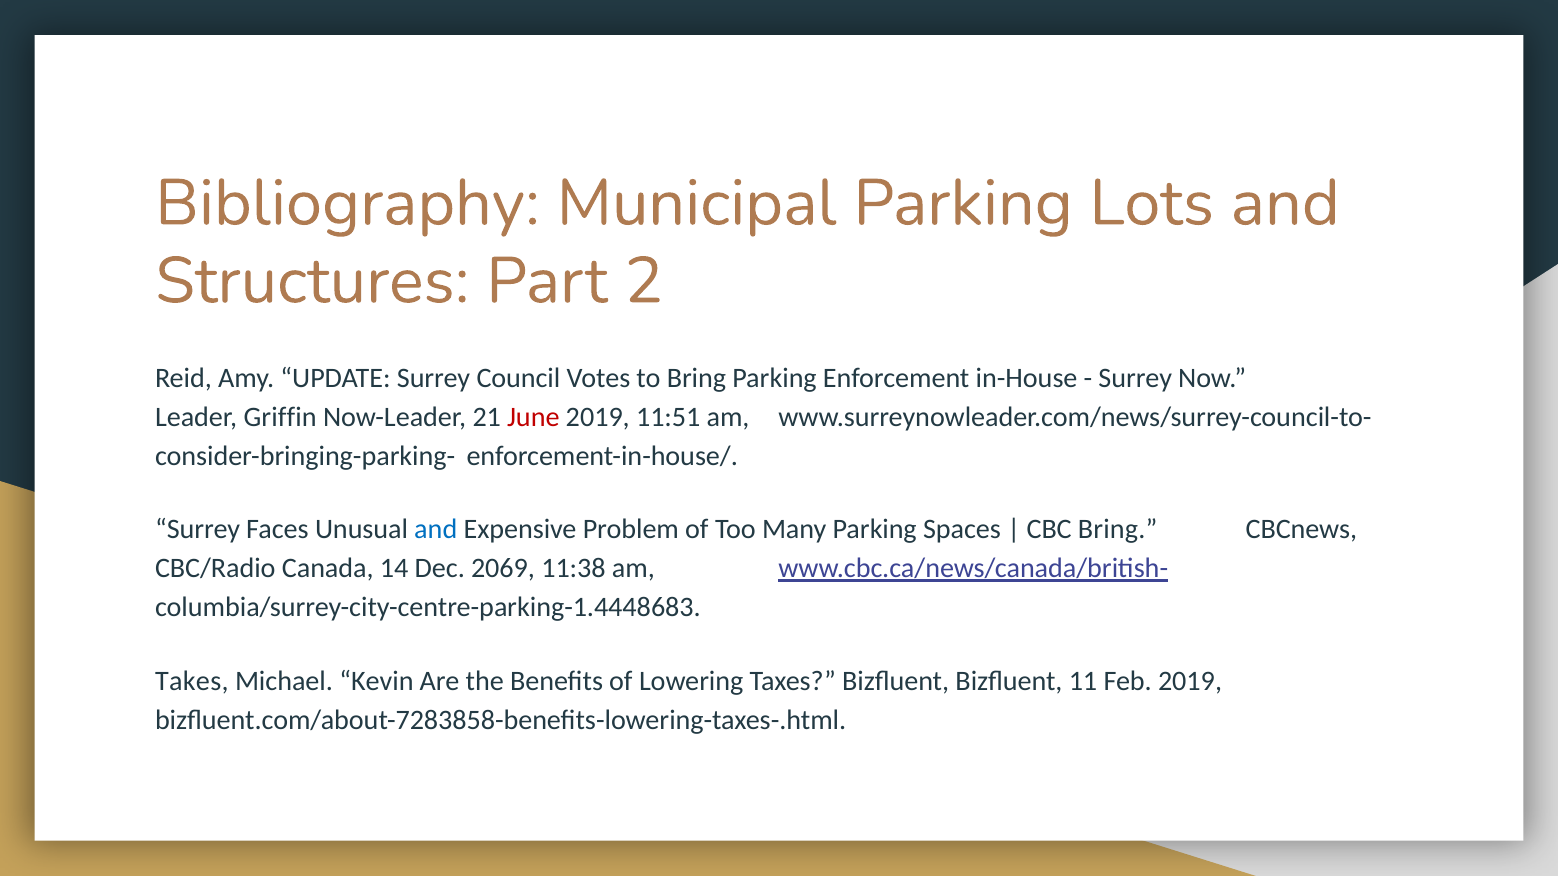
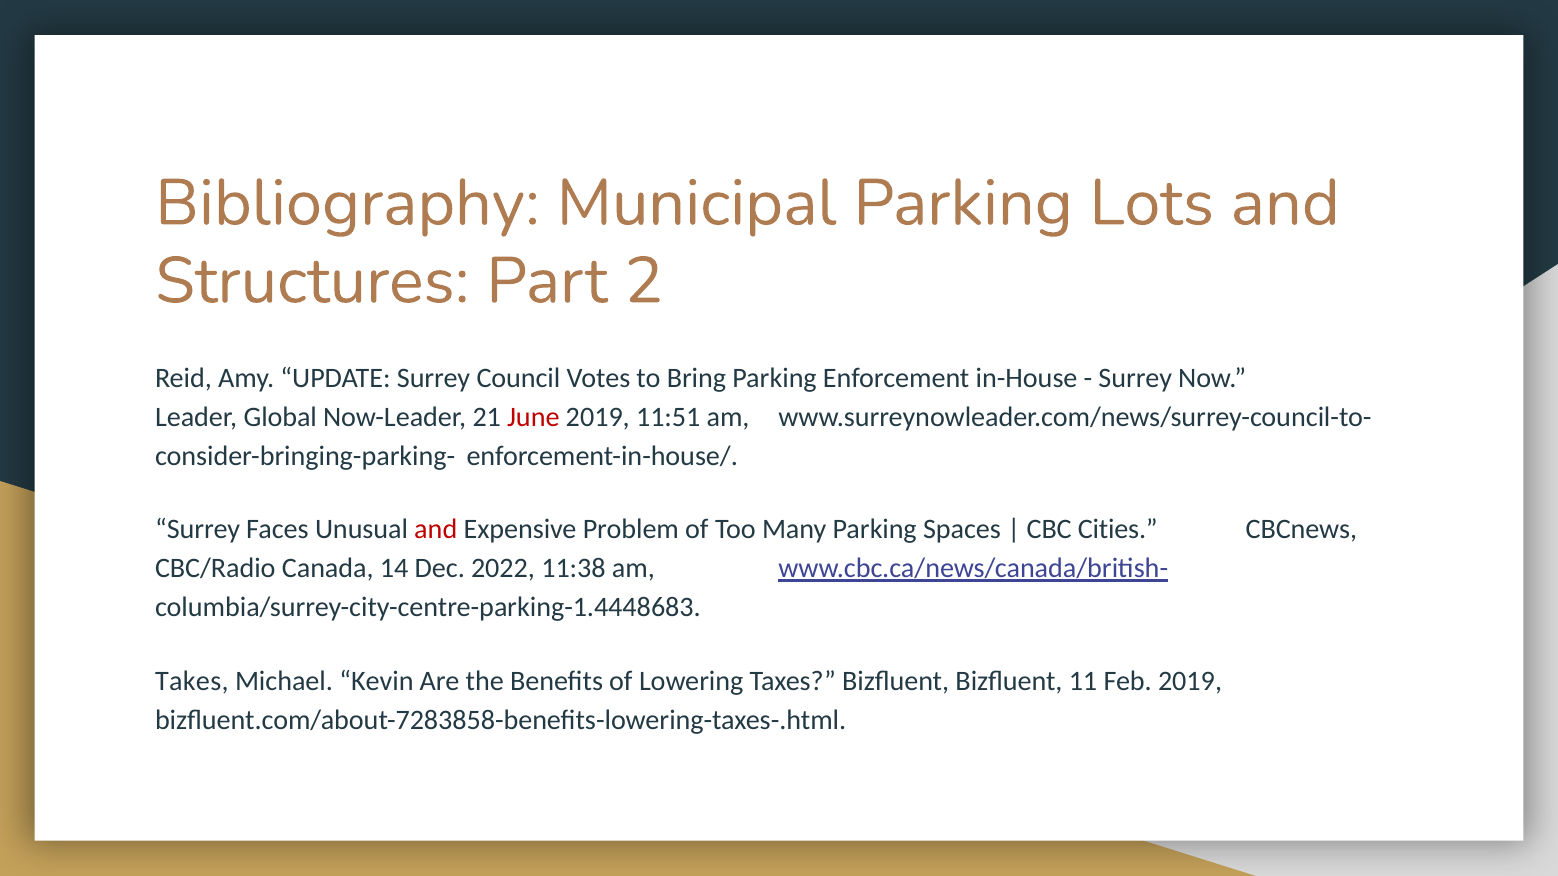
Griffin: Griffin -> Global (280, 418)
and colour: blue -> red (436, 530)
CBC Bring: Bring -> Cities (1118, 530)
2069: 2069 -> 2022 (503, 569)
